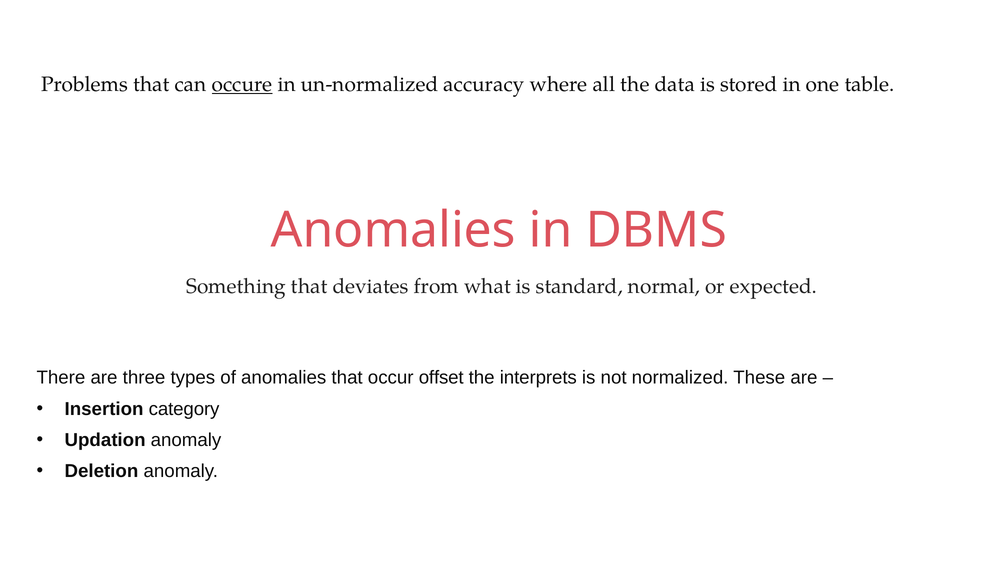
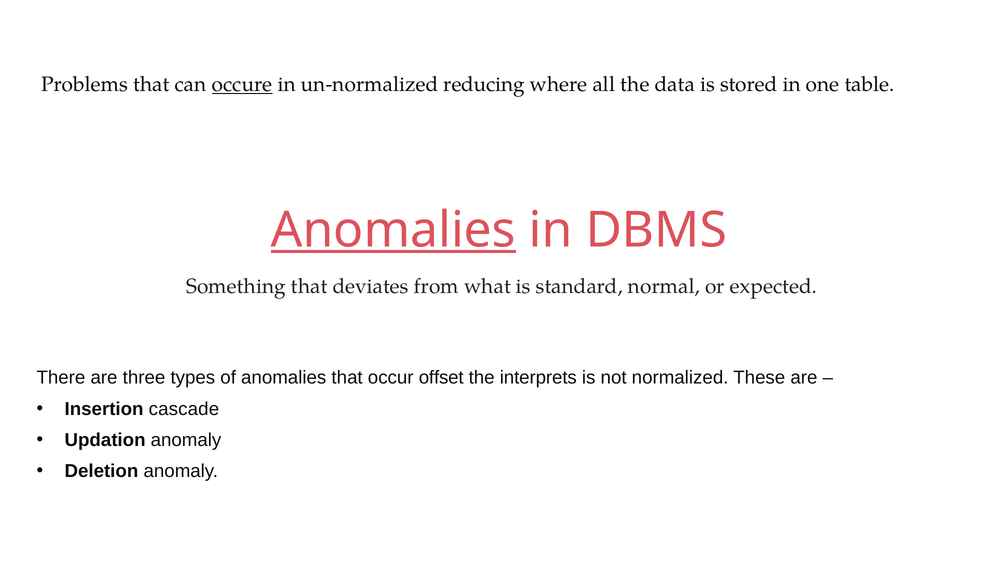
accuracy: accuracy -> reducing (484, 85)
Anomalies underline: none -> present (393, 230)
category: category -> cascade (184, 409)
